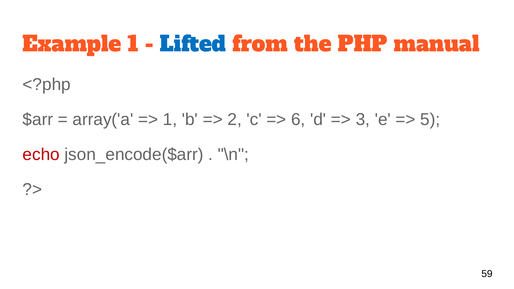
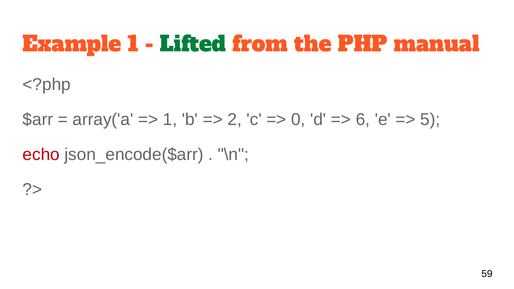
Lifted colour: blue -> green (193, 44)
6: 6 -> 0 (298, 120)
3: 3 -> 6 (363, 120)
